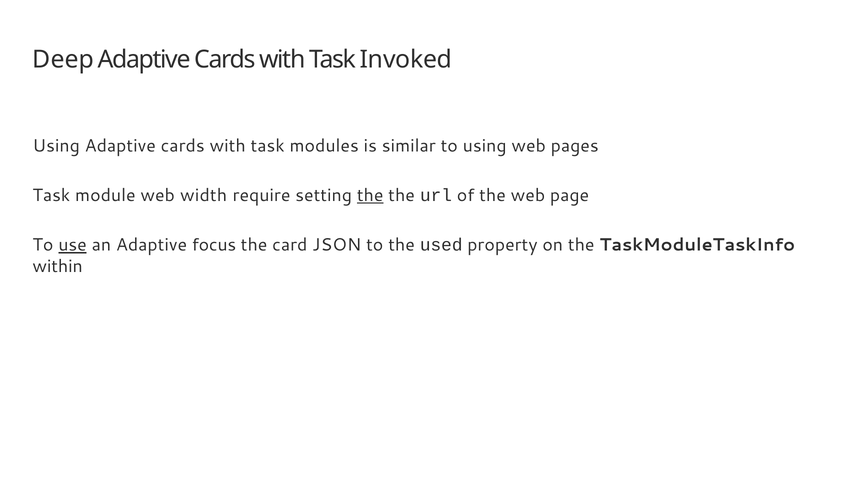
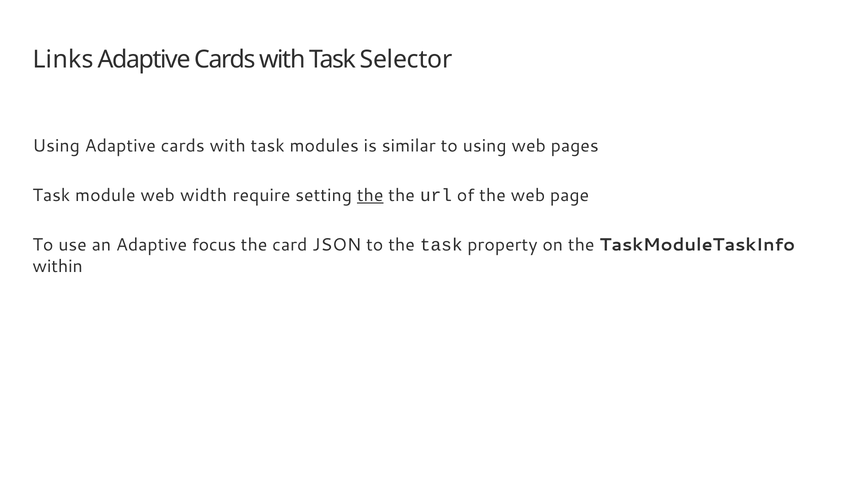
Deep: Deep -> Links (63, 59)
Invoked: Invoked -> Selector (406, 59)
use underline: present -> none (73, 245)
the used: used -> task (441, 245)
